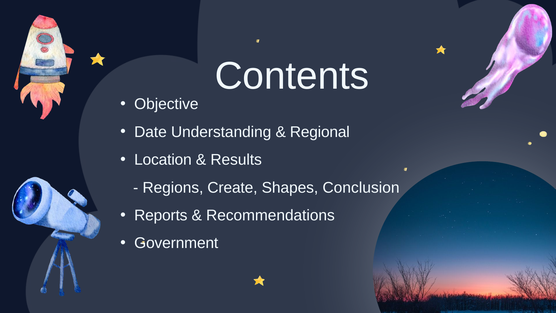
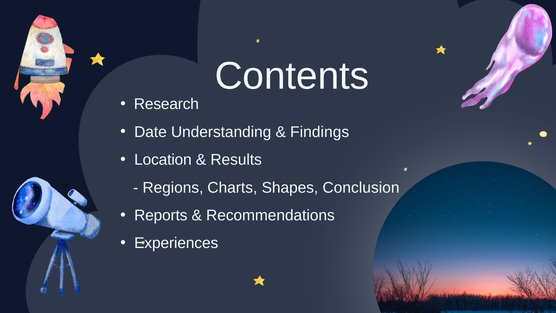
Objective: Objective -> Research (166, 104)
Regional: Regional -> Findings (320, 132)
Create: Create -> Charts (232, 187)
Government: Government -> Experiences (176, 243)
